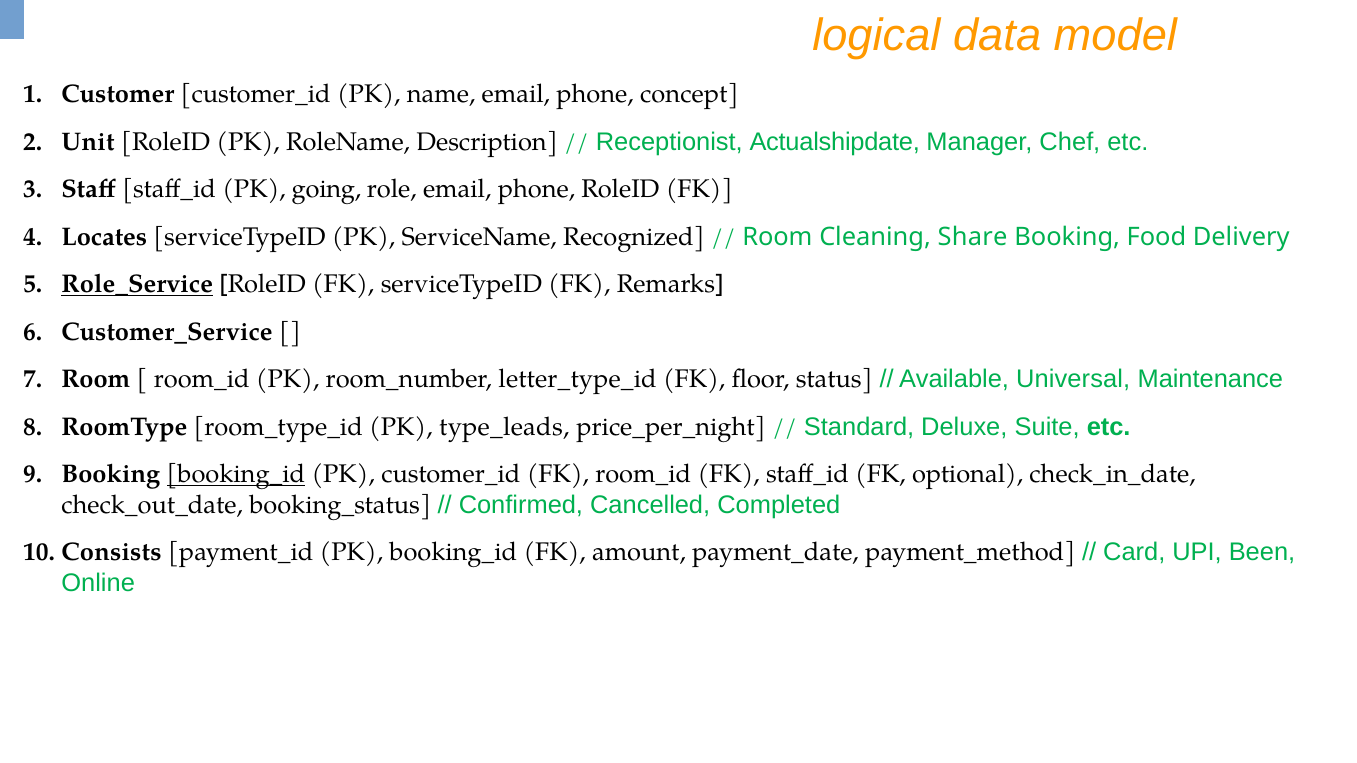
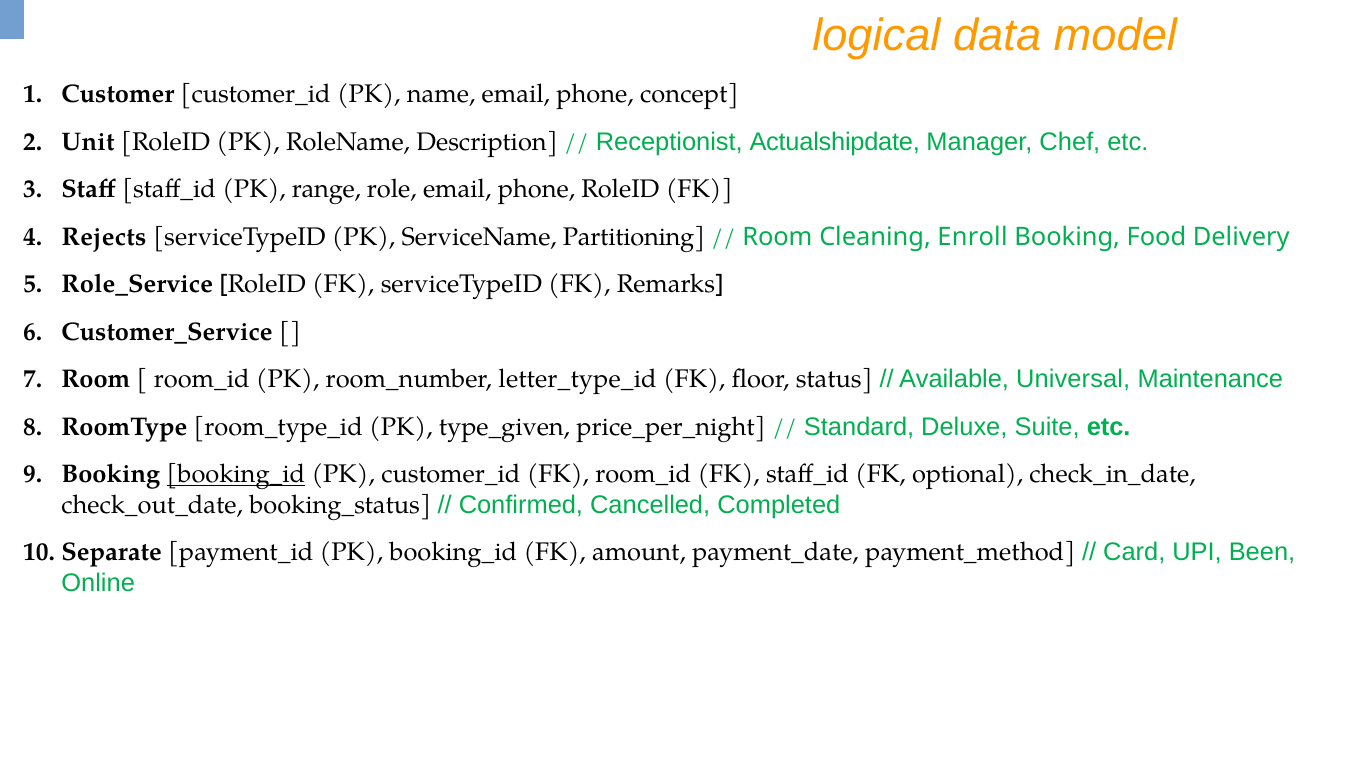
going: going -> range (326, 190)
Locates: Locates -> Rejects (104, 237)
Recognized: Recognized -> Partitioning (634, 237)
Share: Share -> Enroll (973, 237)
Role_Service underline: present -> none (137, 285)
type_leads: type_leads -> type_given (504, 427)
Consists: Consists -> Separate (112, 553)
